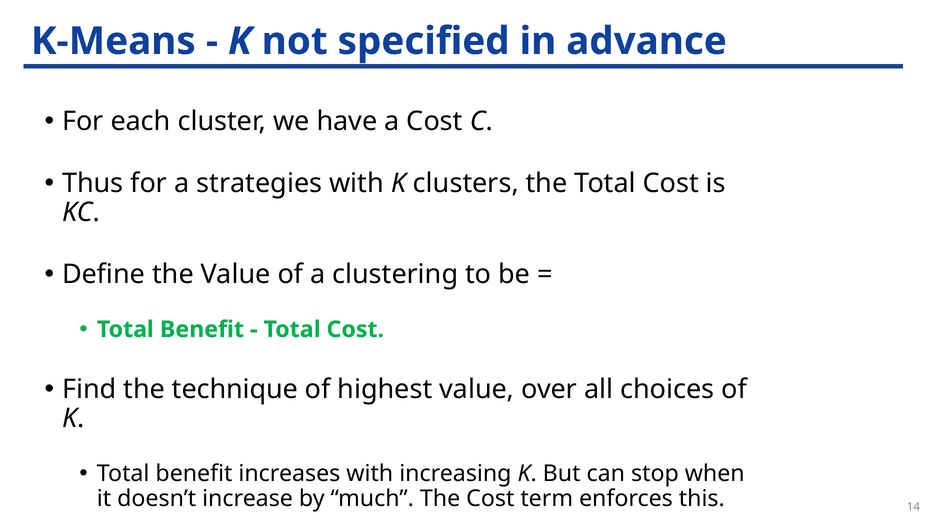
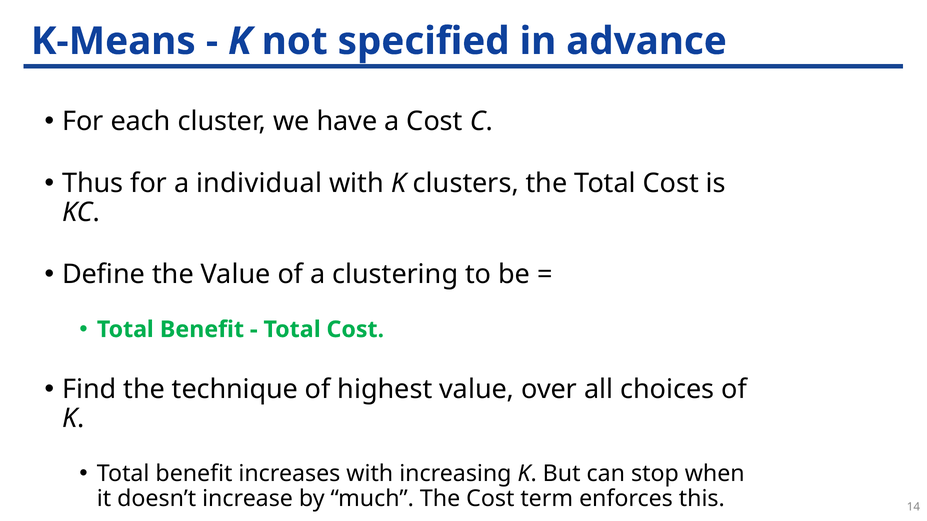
strategies: strategies -> individual (259, 183)
